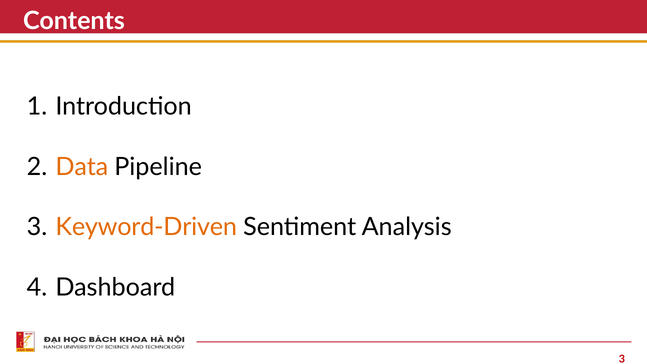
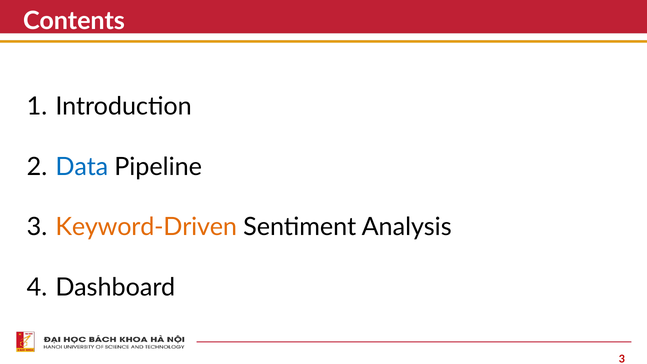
Data colour: orange -> blue (82, 167)
